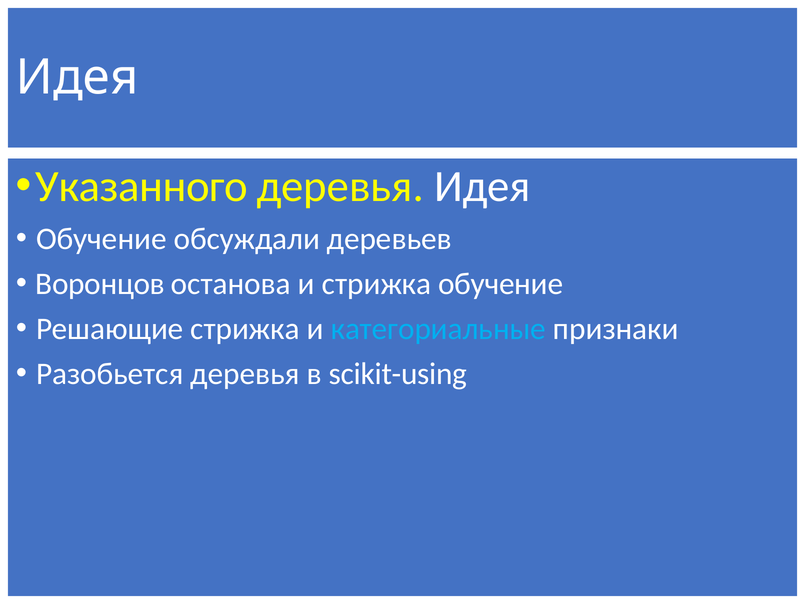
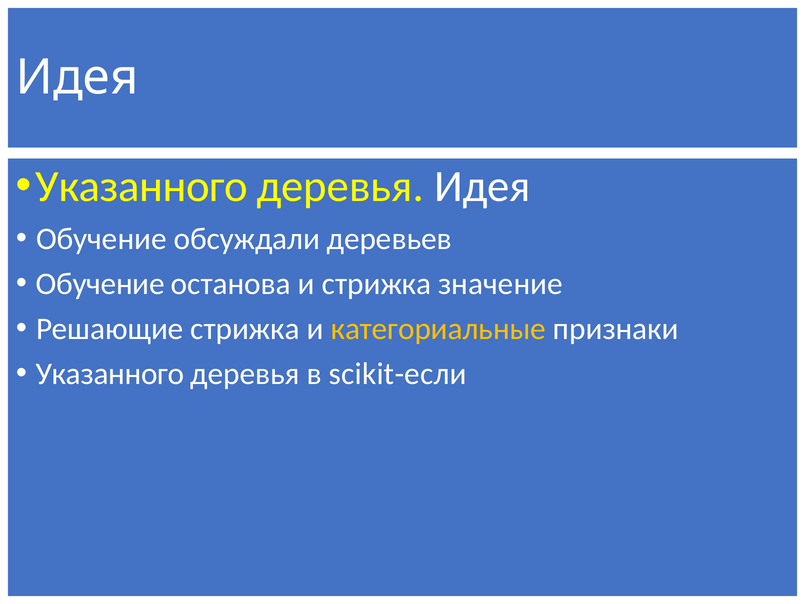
Воронцов: Воронцов -> Обучение (100, 284)
стрижка обучение: обучение -> значение (500, 284)
категориальные colour: light blue -> yellow (438, 329)
Разобьется: Разобьется -> Указанного (110, 374)
scikit-using: scikit-using -> scikit-если (398, 374)
